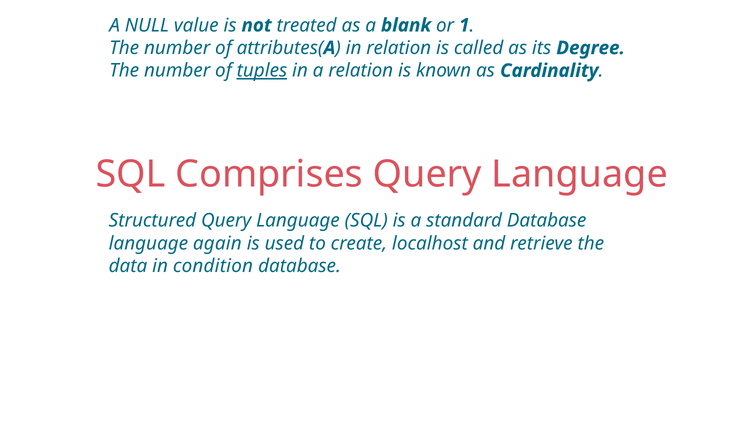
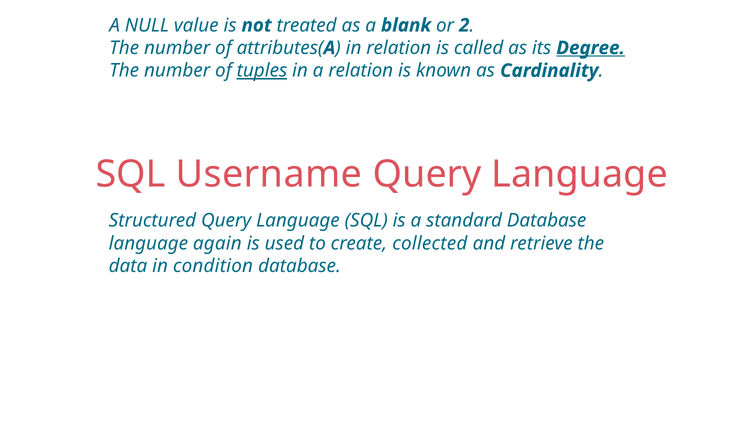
1: 1 -> 2 (464, 25)
Degree underline: none -> present (591, 48)
Comprises: Comprises -> Username (269, 174)
localhost: localhost -> collected (430, 243)
